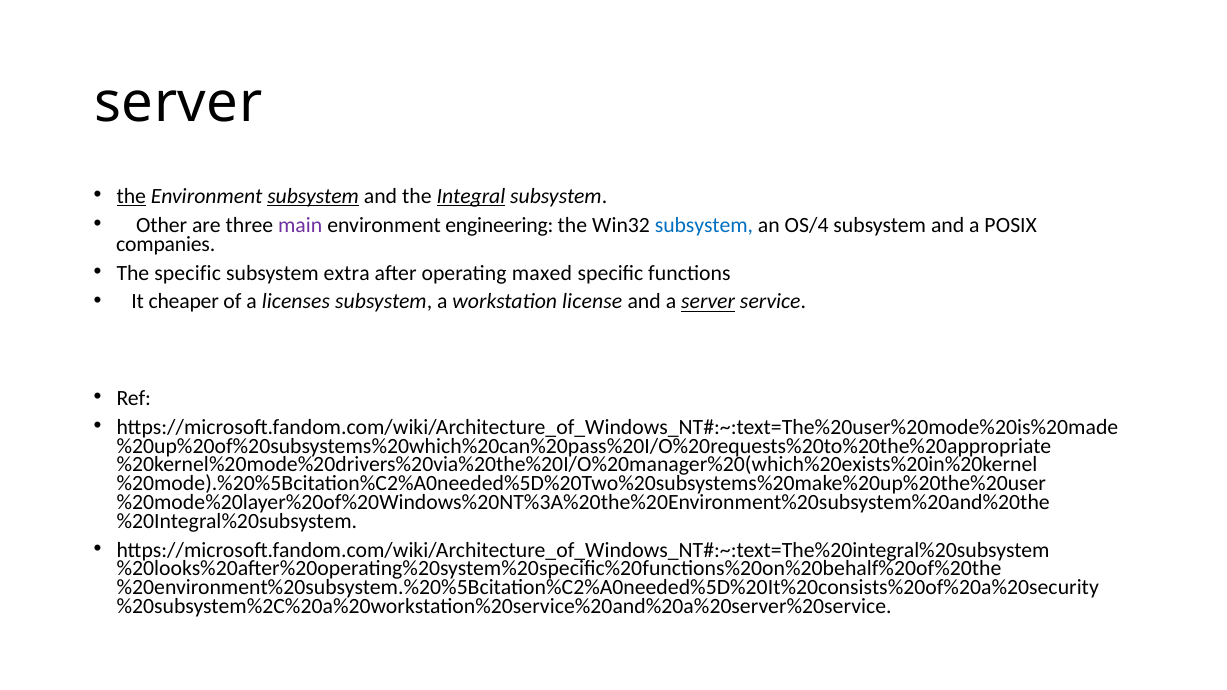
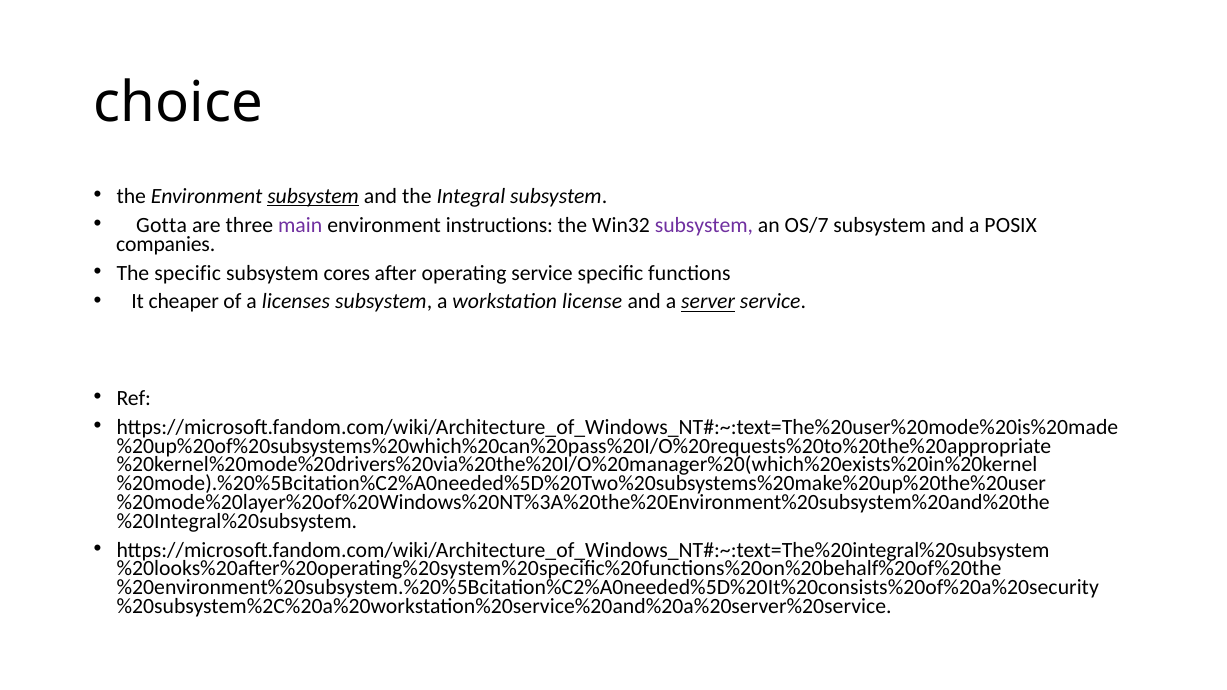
server: server -> choice (179, 103)
the underline: present -> none (131, 196)
Integral underline: present -> none (471, 196)
Other: Other -> Gotta (162, 225)
engineering: engineering -> instructions (499, 225)
subsystem colour: blue -> purple (704, 225)
OS/4: OS/4 -> OS/7 (807, 225)
extra: extra -> cores (347, 273)
operating maxed: maxed -> service (542, 273)
